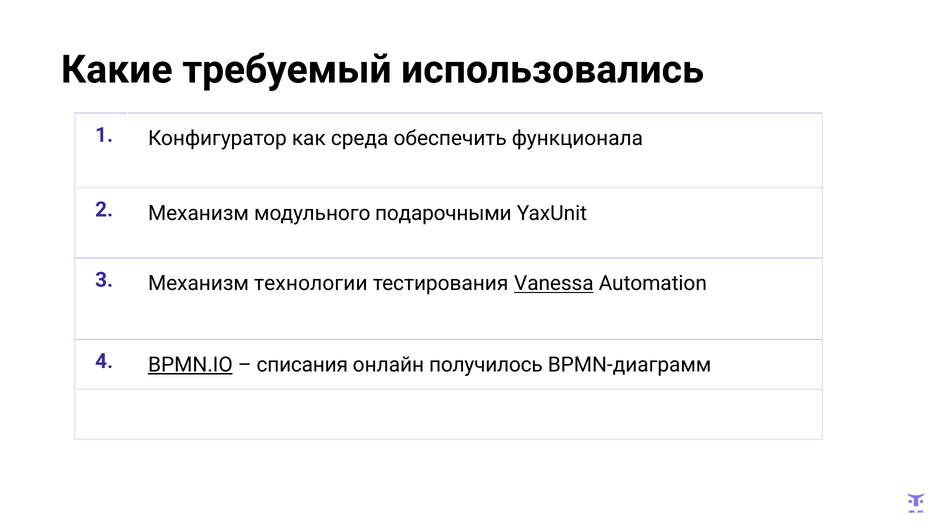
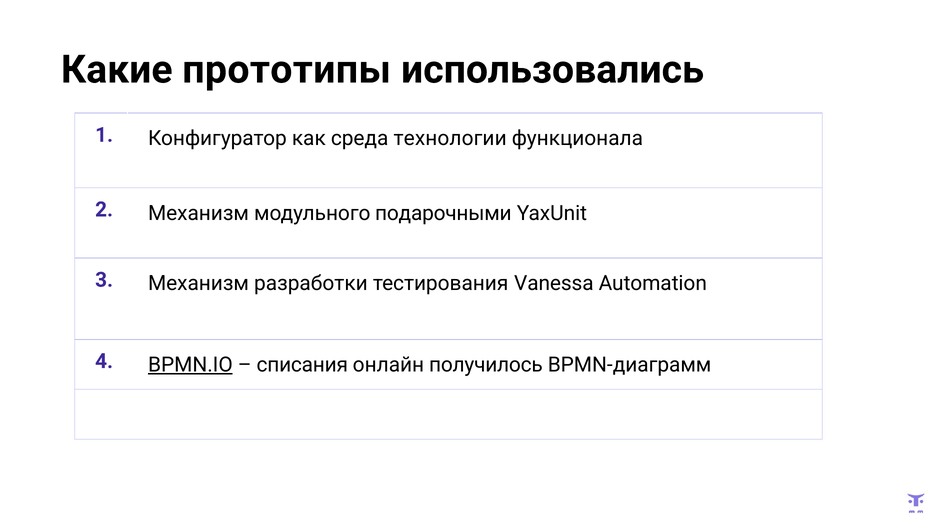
требуемый: требуемый -> прототипы (287, 70)
обеспечить: обеспечить -> технологии (450, 139)
технологии: технологии -> разработки (311, 284)
Vanessa underline: present -> none (554, 284)
